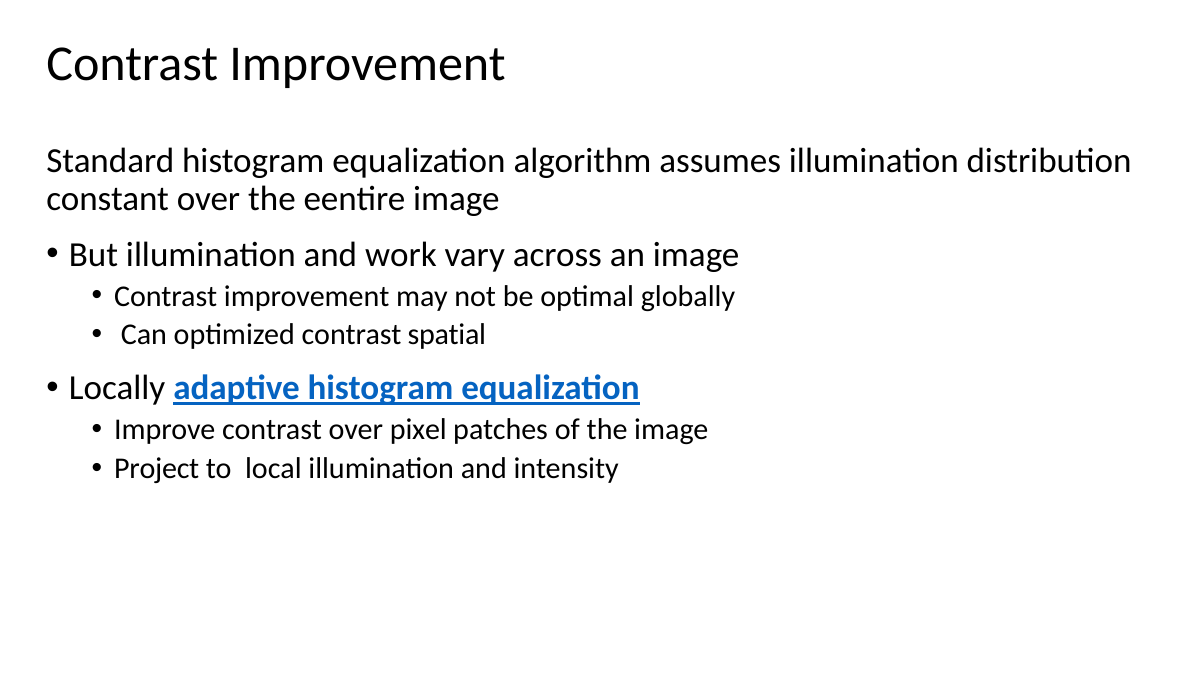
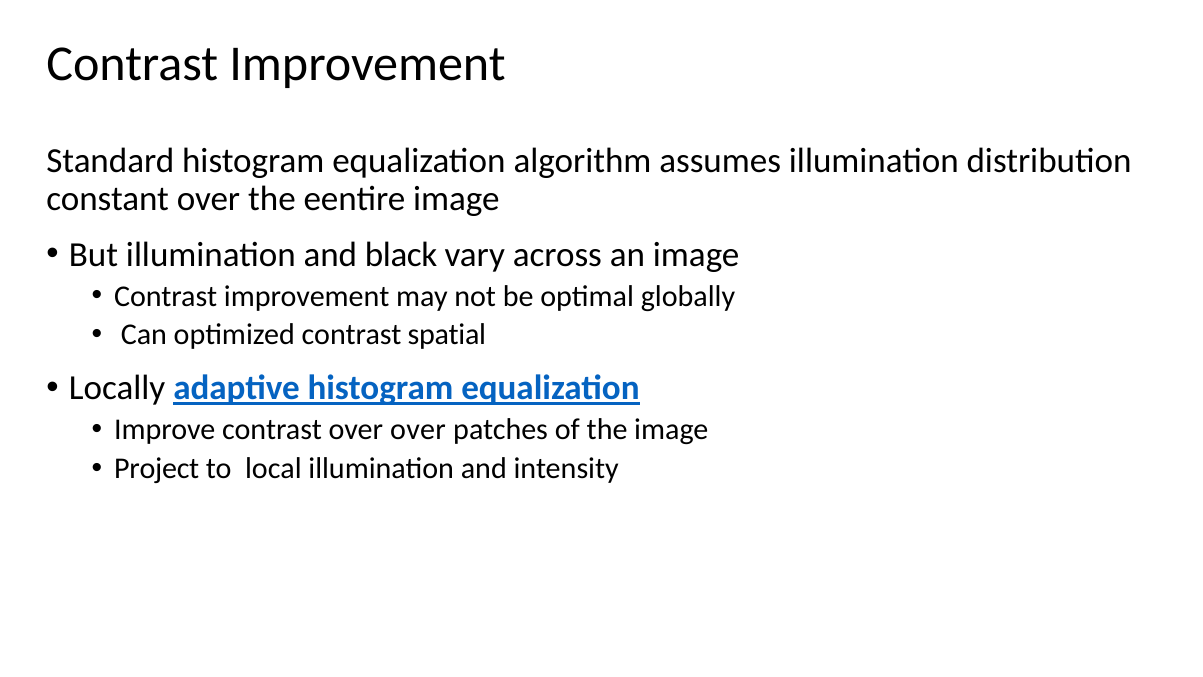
work: work -> black (401, 255)
over pixel: pixel -> over (418, 430)
